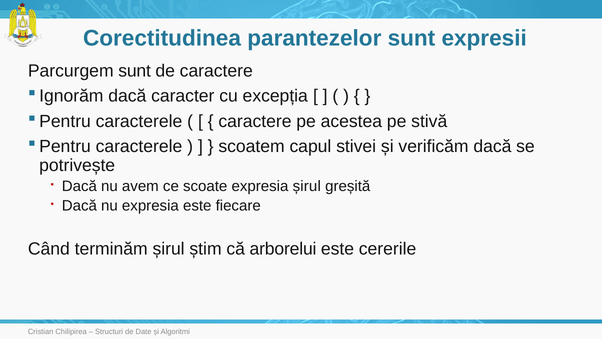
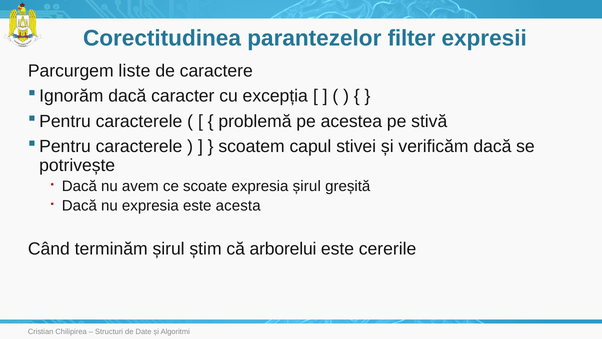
parantezelor sunt: sunt -> filter (412, 38)
Parcurgem sunt: sunt -> liste (134, 71)
caractere: caractere -> problemă (255, 121)
fiecare: fiecare -> acesta (238, 206)
